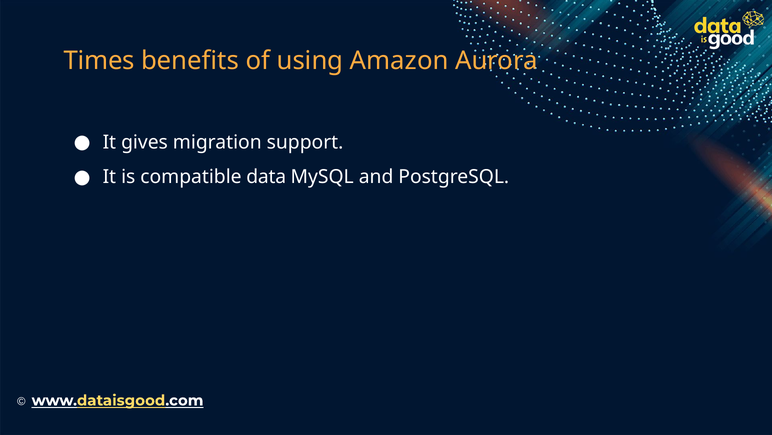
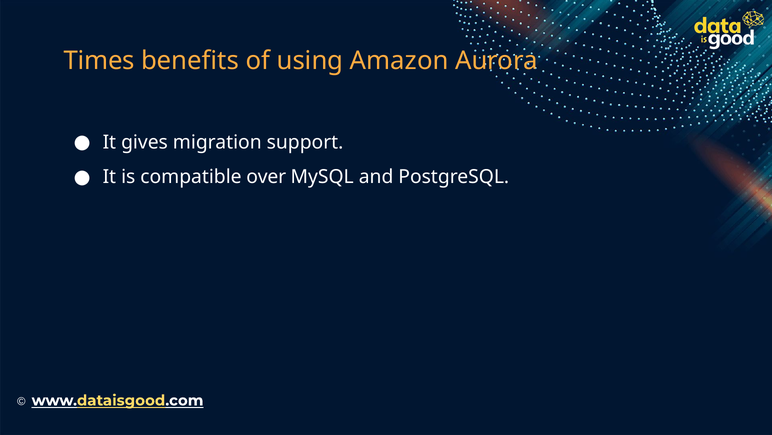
data: data -> over (266, 177)
